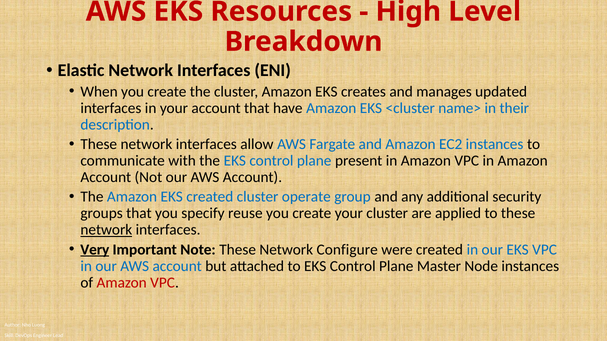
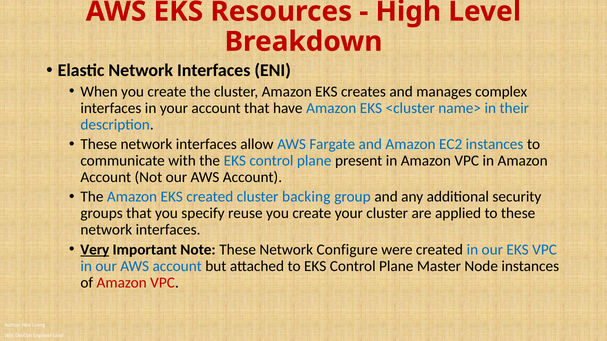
updated: updated -> complex (501, 92)
operate: operate -> backing (306, 197)
network underline: present -> none (106, 230)
